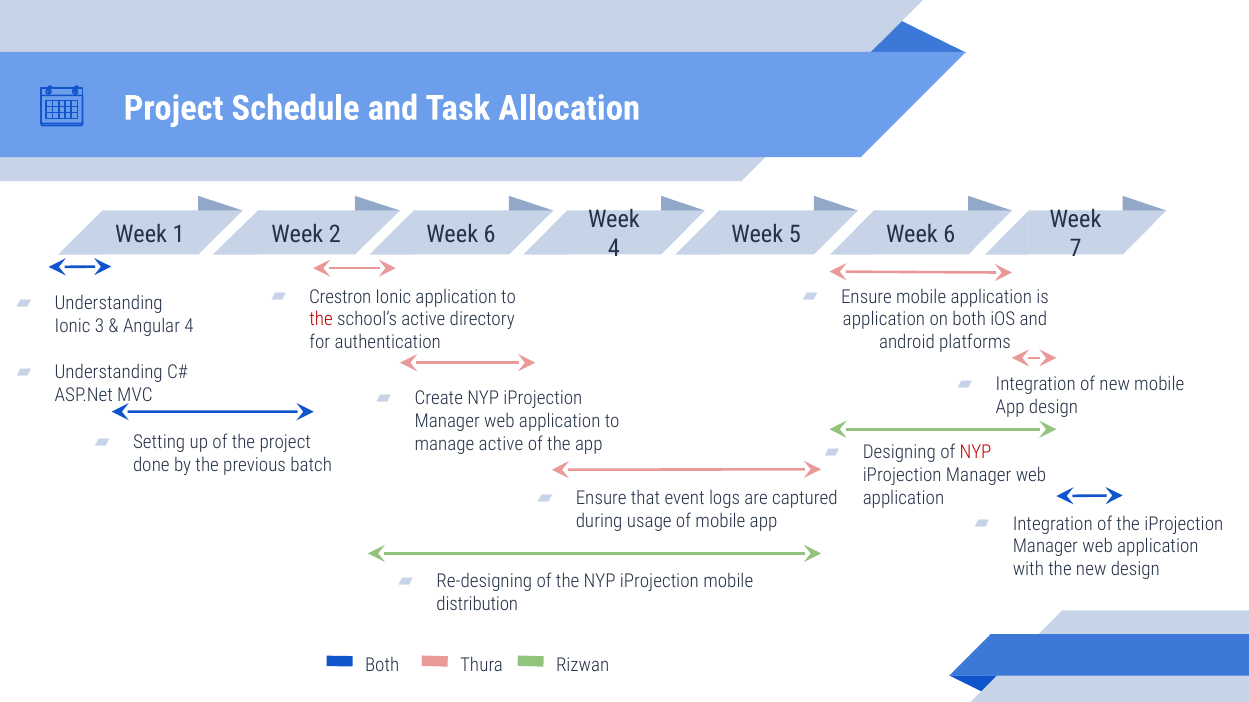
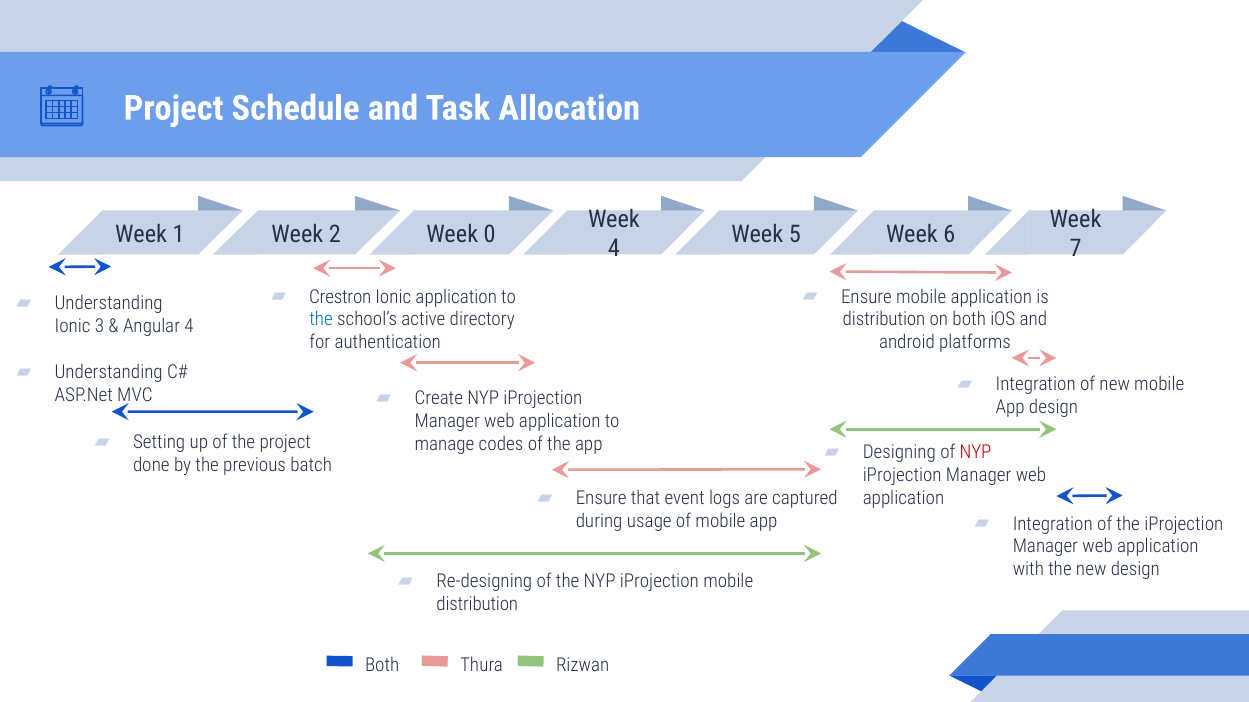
2 Week 6: 6 -> 0 (490, 234)
the colour: red -> blue (321, 320)
application: application -> distribution (884, 320)
manage active: active -> codes (501, 445)
